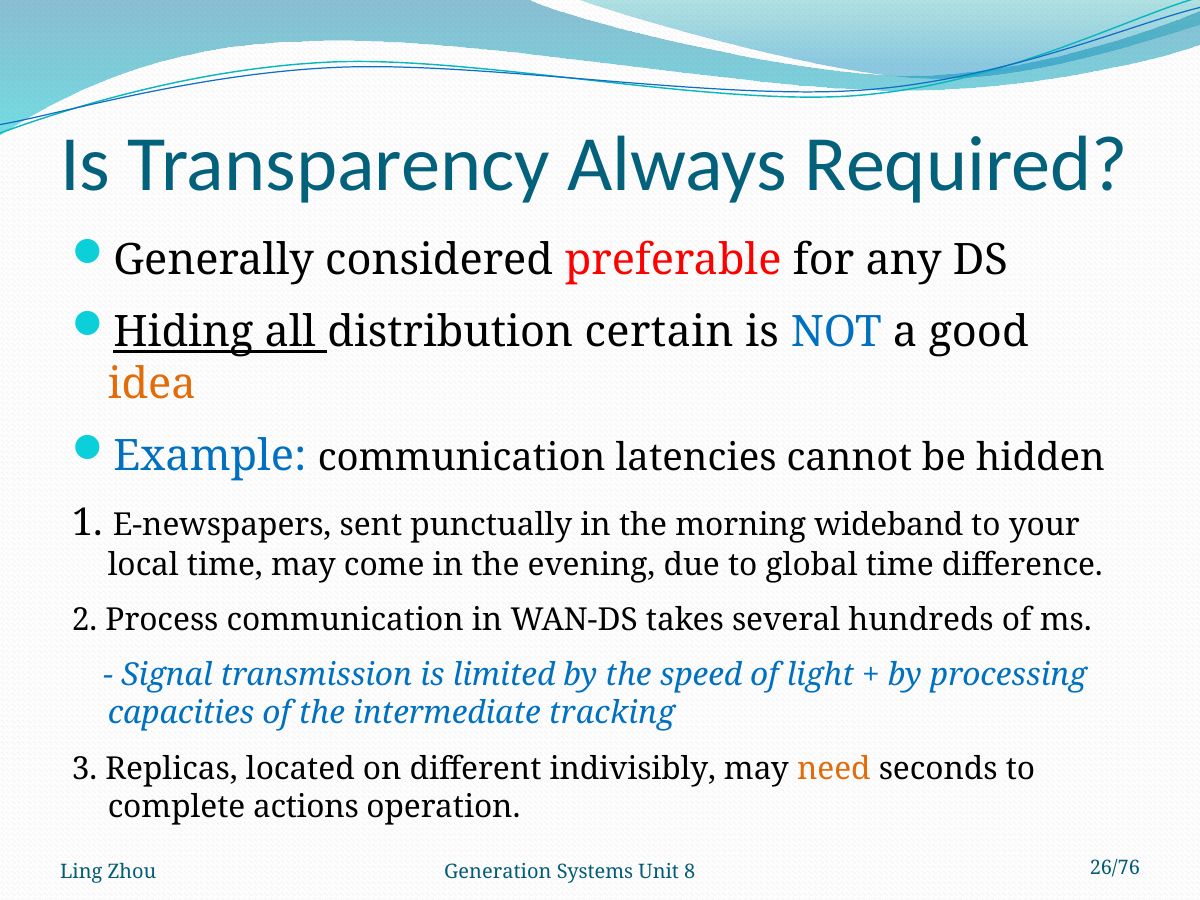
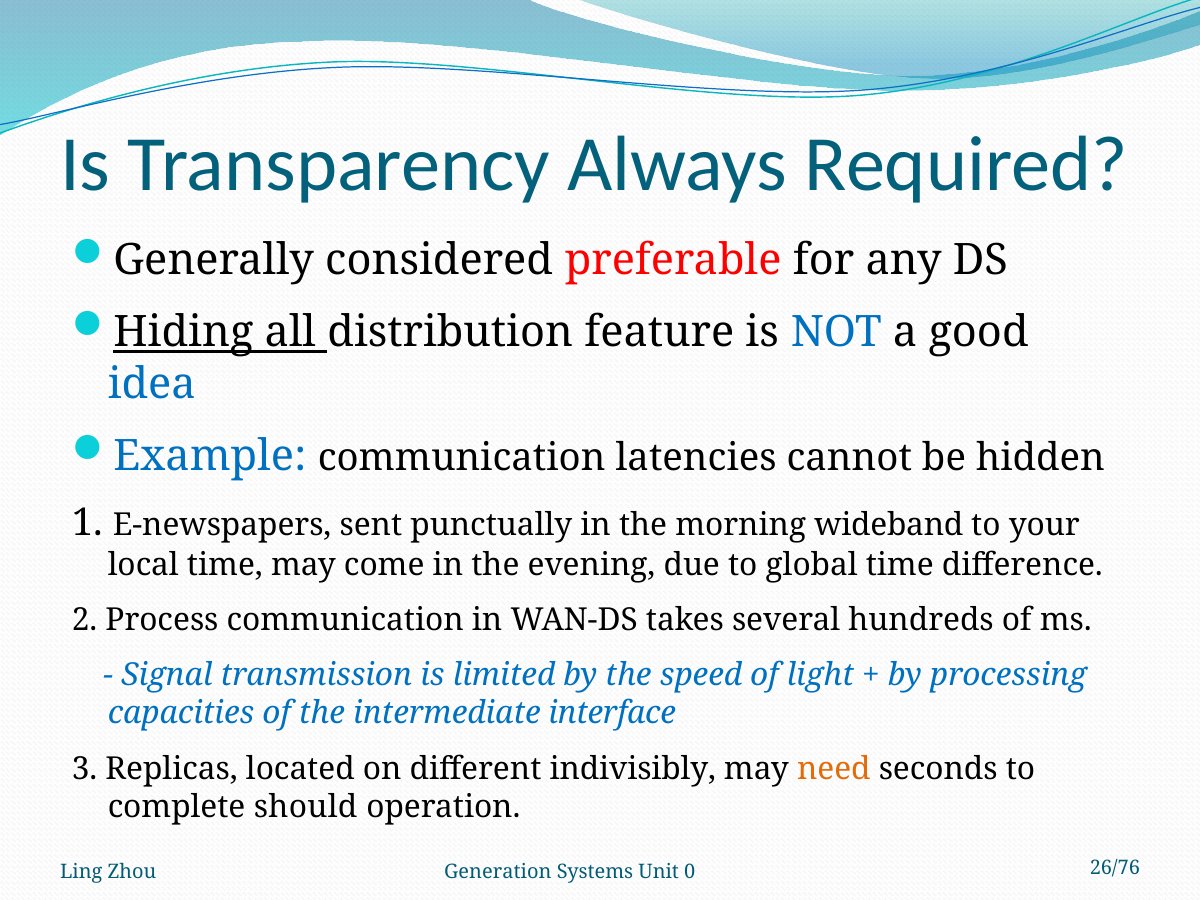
certain: certain -> feature (659, 332)
idea colour: orange -> blue (152, 384)
tracking: tracking -> interface (612, 713)
actions: actions -> should (306, 807)
8: 8 -> 0 (690, 871)
